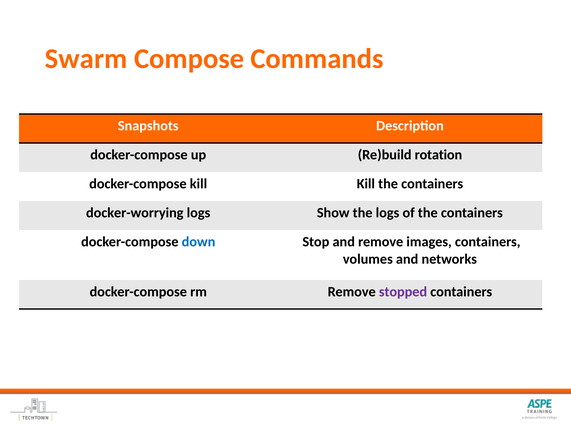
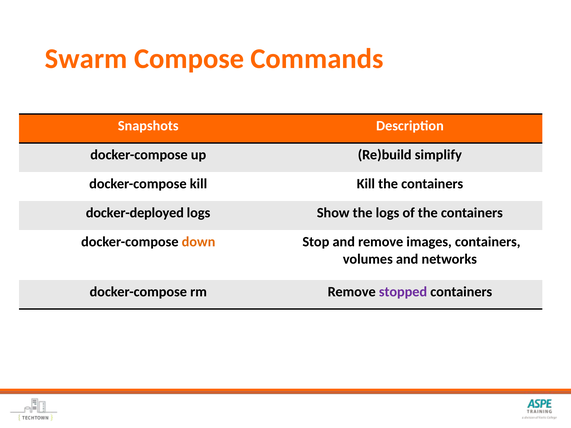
rotation: rotation -> simplify (438, 155)
docker-worrying: docker-worrying -> docker-deployed (135, 213)
down colour: blue -> orange (199, 242)
